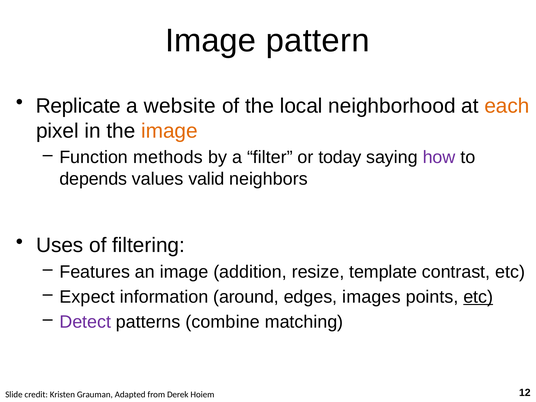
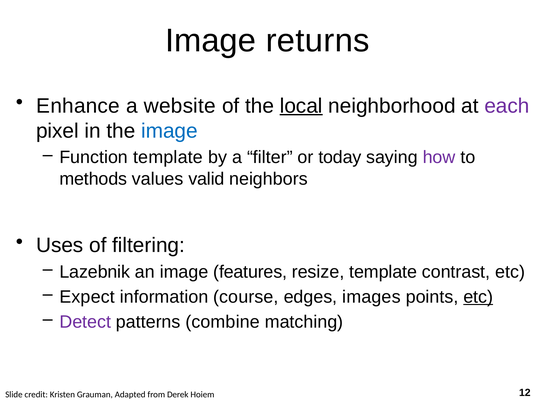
pattern: pattern -> returns (318, 41)
Replicate: Replicate -> Enhance (78, 106)
local underline: none -> present (301, 106)
each colour: orange -> purple (507, 106)
image colour: orange -> blue (169, 131)
Function methods: methods -> template (168, 157)
depends: depends -> methods (93, 179)
Features: Features -> Lazebnik (95, 272)
addition: addition -> features (250, 272)
around: around -> course (246, 297)
